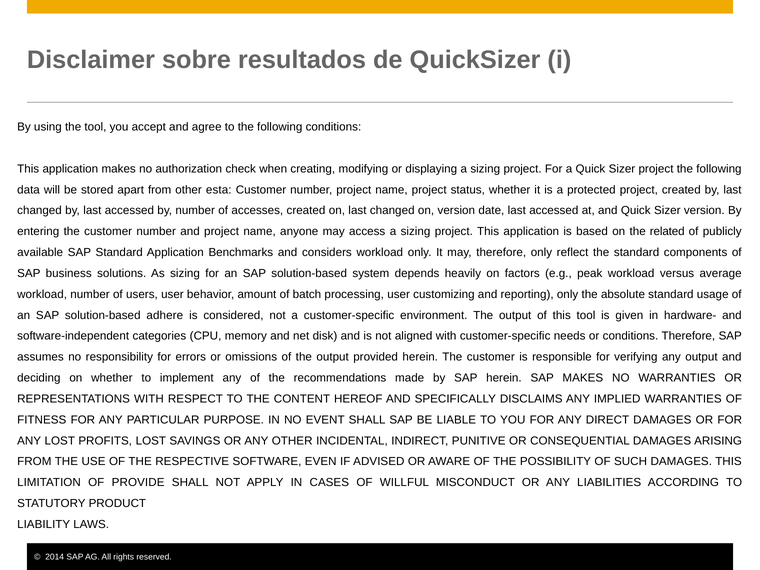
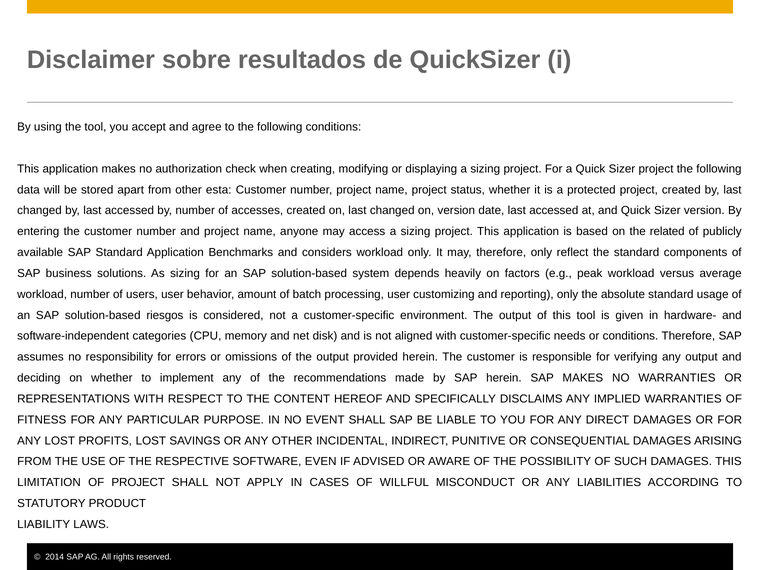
adhere: adhere -> riesgos (165, 315)
OF PROVIDE: PROVIDE -> PROJECT (138, 483)
